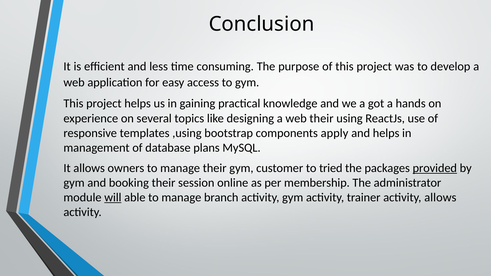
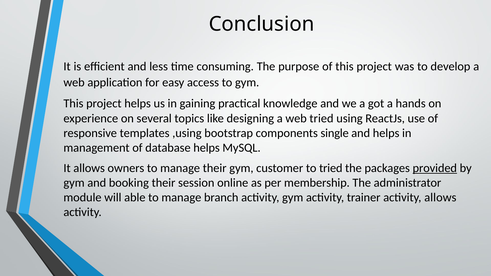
web their: their -> tried (322, 118)
apply: apply -> single (335, 133)
database plans: plans -> helps (207, 148)
will underline: present -> none (113, 198)
